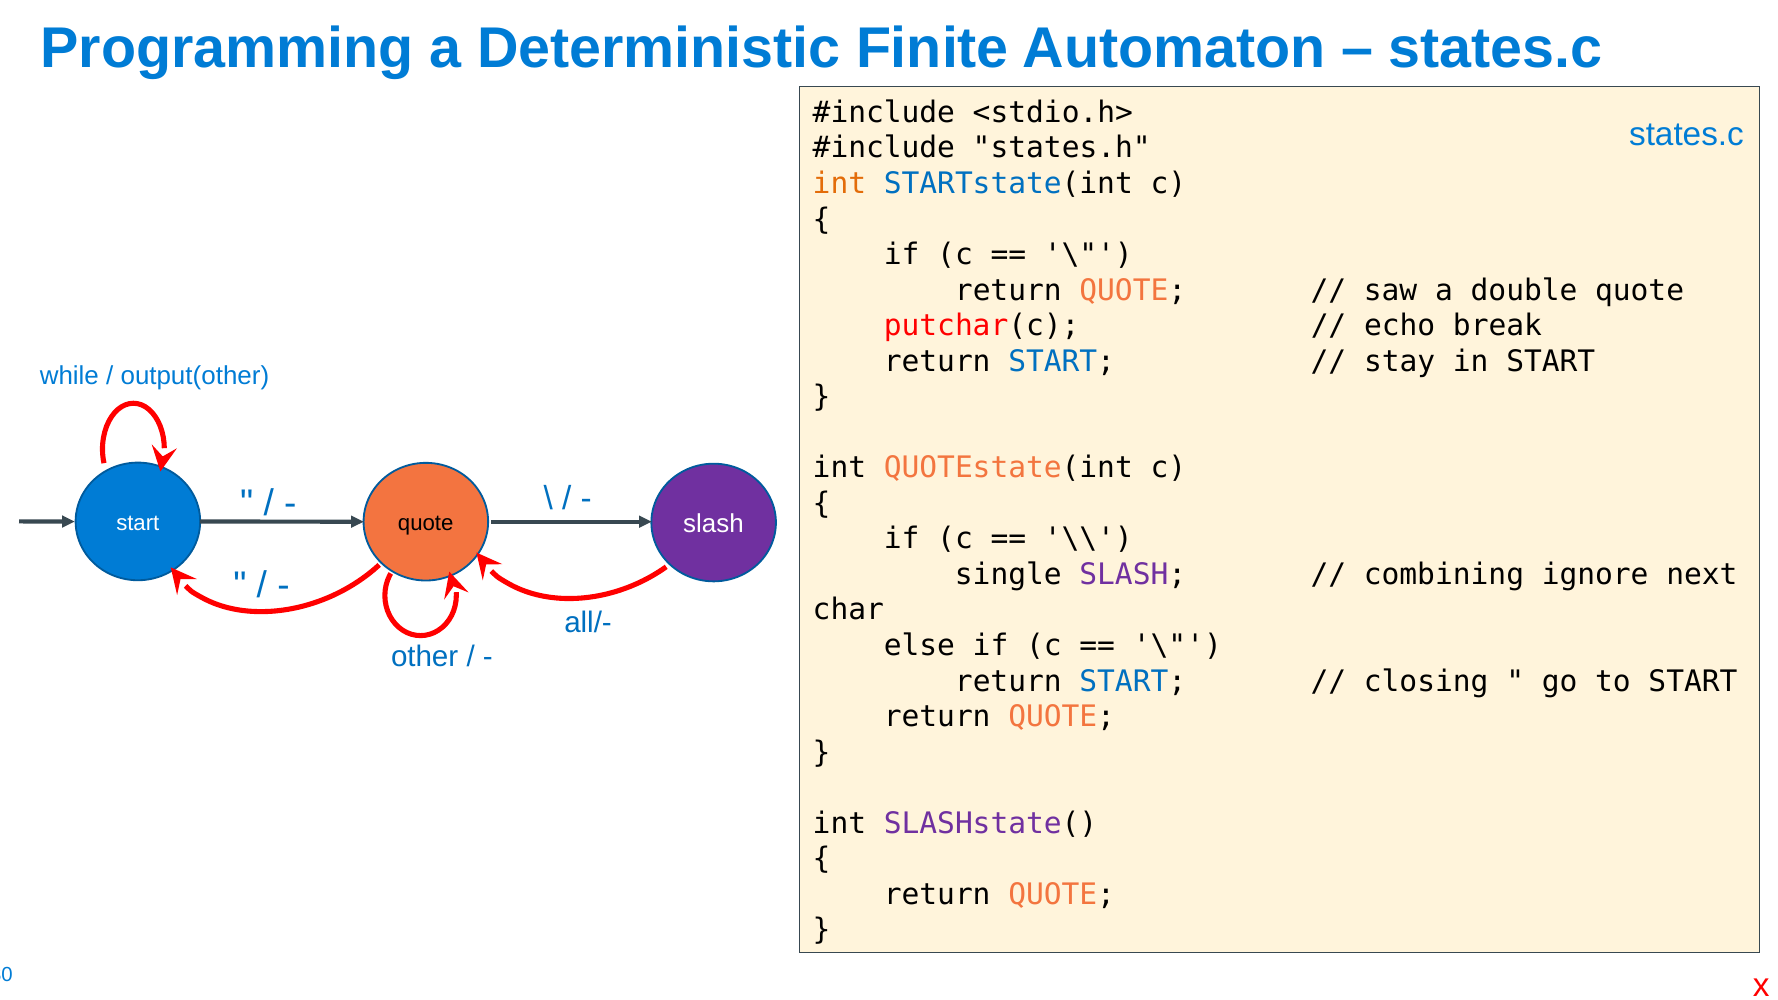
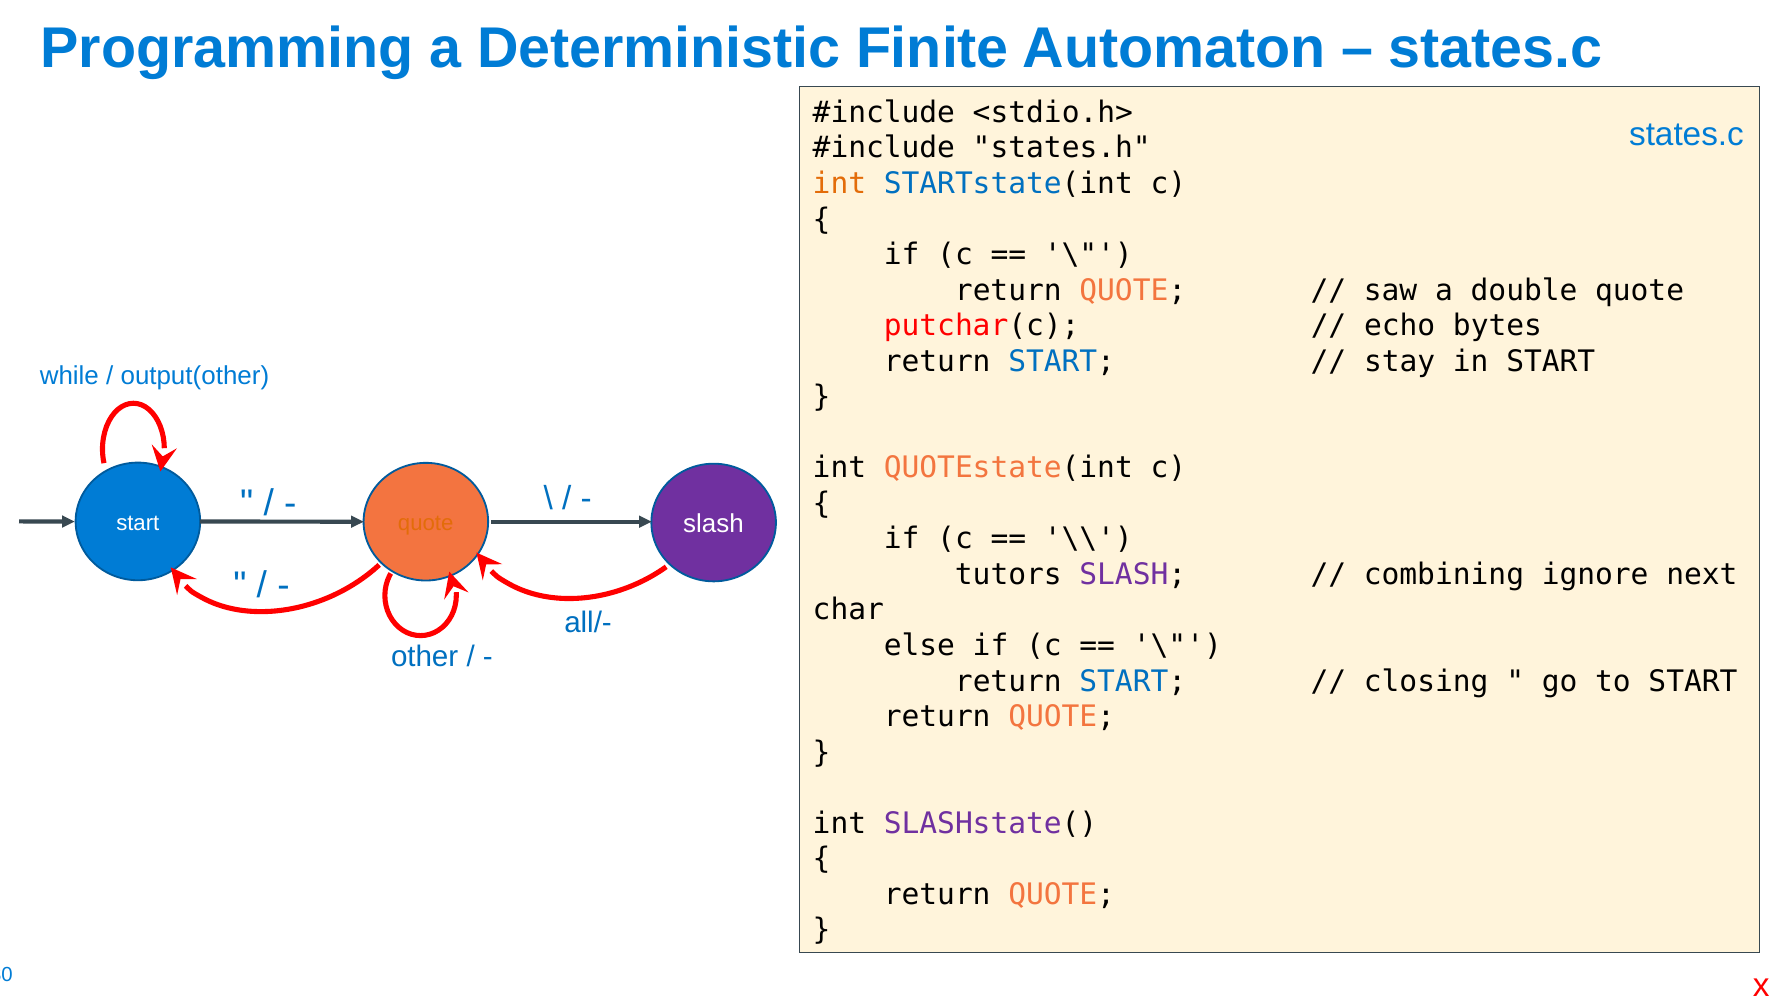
break: break -> bytes (1497, 326)
quote colour: black -> orange (426, 523)
single: single -> tutors (1008, 575)
